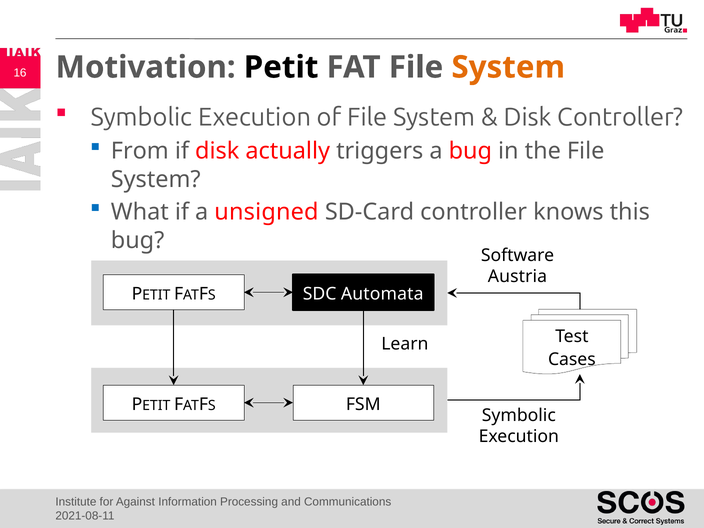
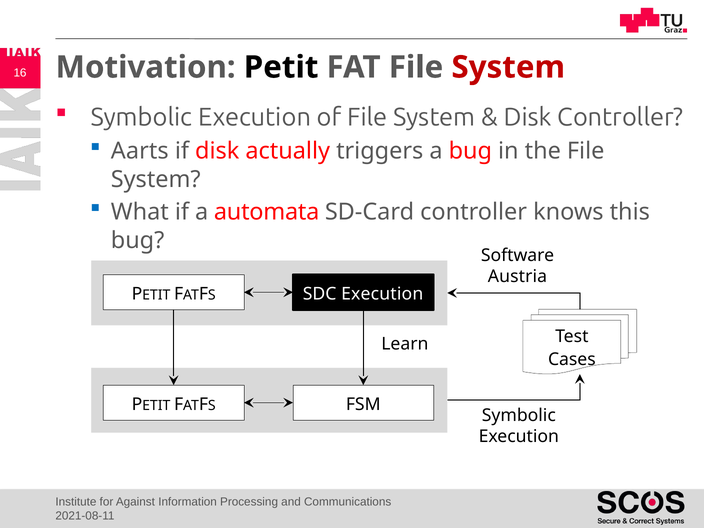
System colour: orange -> red (508, 67)
From: From -> Aarts (140, 151)
unsigned: unsigned -> automata (267, 212)
SDC Automata: Automata -> Execution (382, 294)
